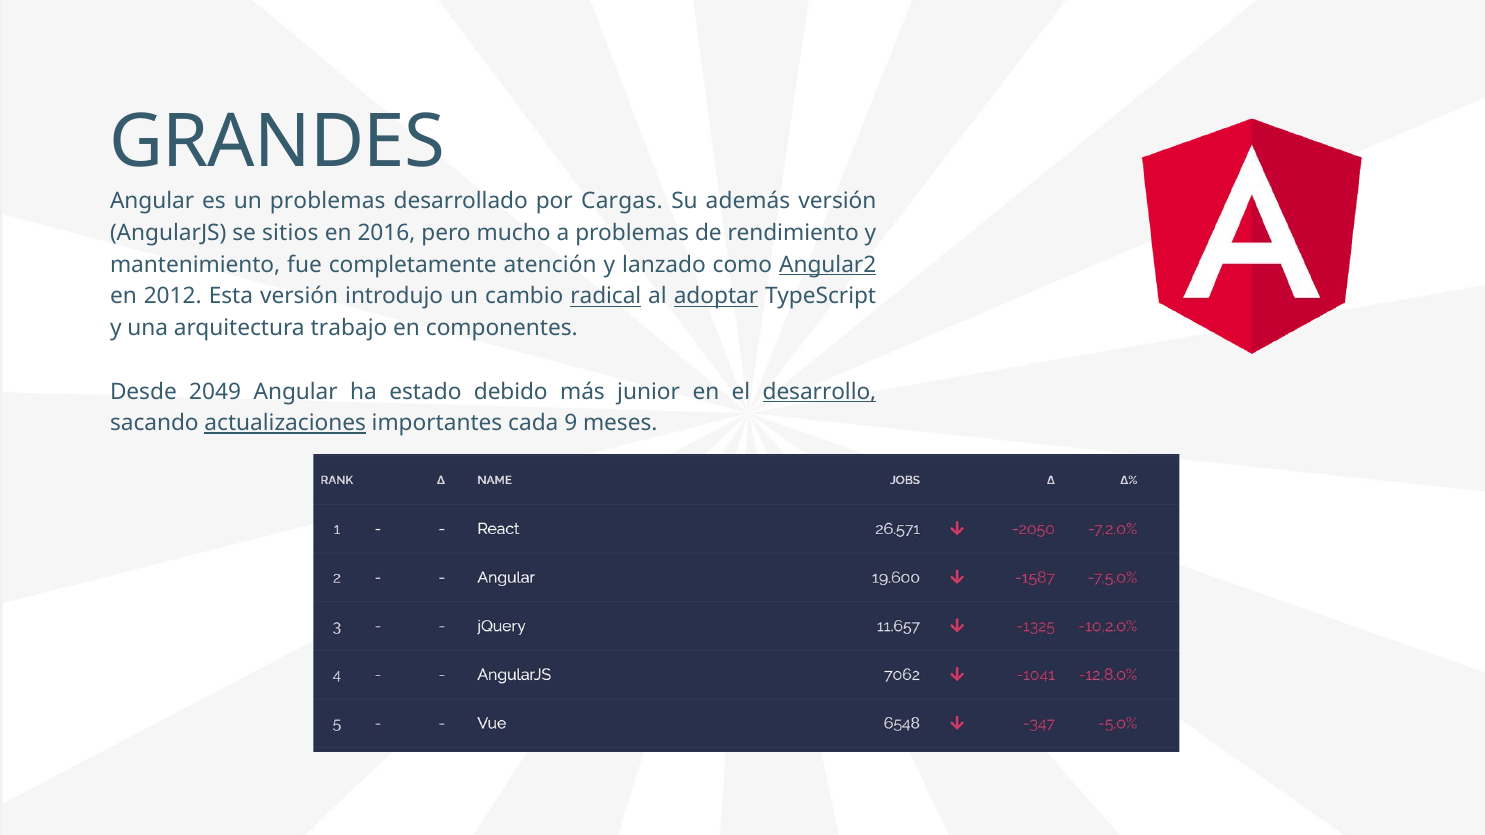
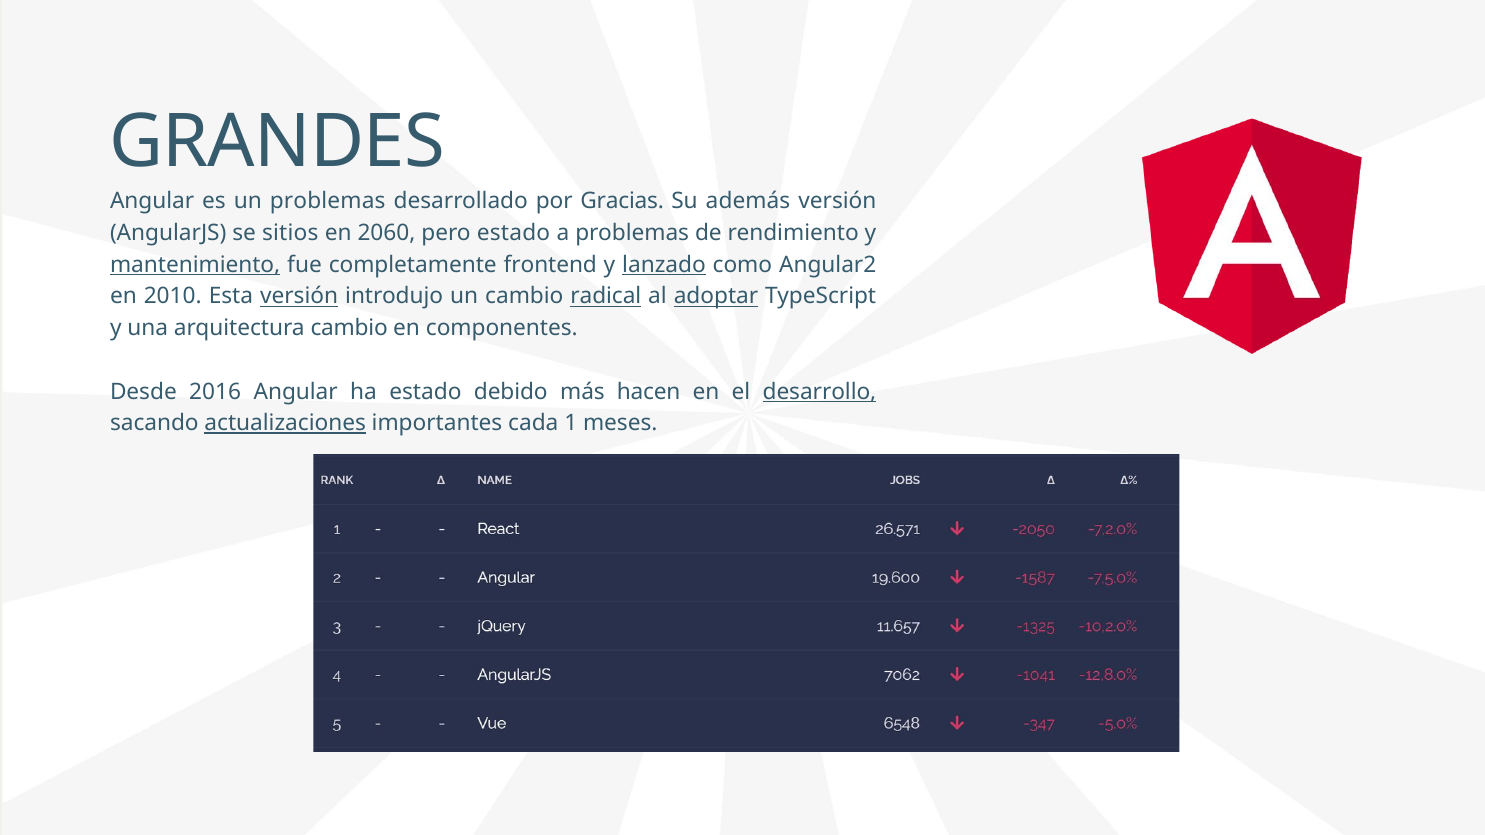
Cargas: Cargas -> Gracias (622, 201)
2016: 2016 -> 2060 (386, 233)
pero mucho: mucho -> estado (513, 233)
mantenimiento underline: none -> present (195, 265)
atención: atención -> frontend (550, 265)
lanzado underline: none -> present (664, 265)
Angular2 underline: present -> none (828, 265)
2012: 2012 -> 2010 (173, 297)
versión underline: none -> present (299, 297)
arquitectura trabajo: trabajo -> cambio (349, 328)
2049: 2049 -> 2016 (215, 392)
junior: junior -> hacen (649, 392)
9: 9 -> 1 (571, 424)
